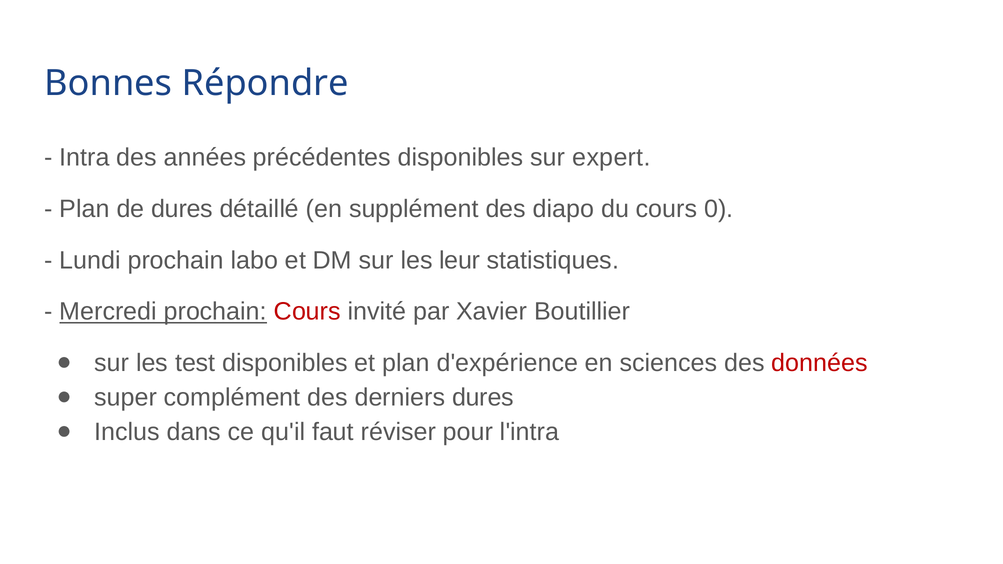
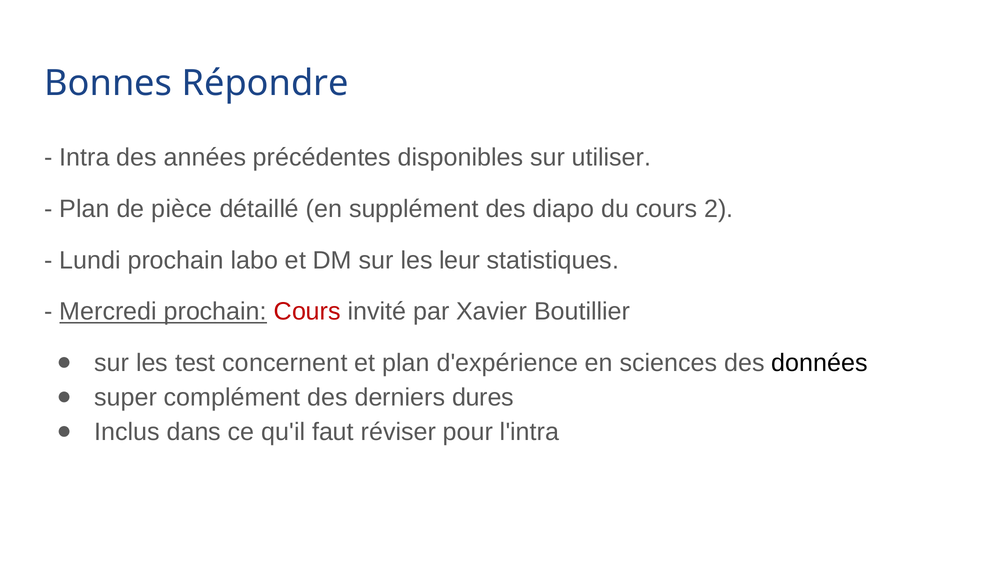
expert: expert -> utiliser (612, 158)
de dures: dures -> pièce (182, 209)
0: 0 -> 2 (719, 209)
test disponibles: disponibles -> concernent (285, 363)
données colour: red -> black (820, 363)
